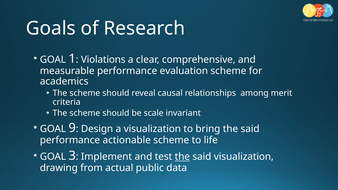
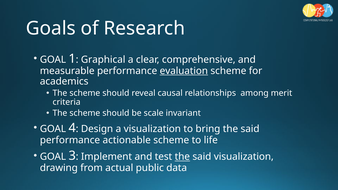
Violations: Violations -> Graphical (103, 60)
evaluation underline: none -> present (184, 71)
9: 9 -> 4 (72, 128)
